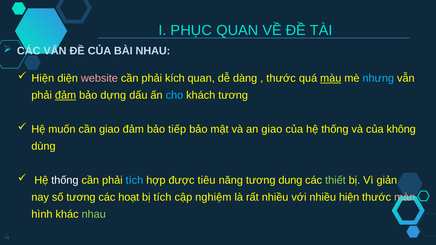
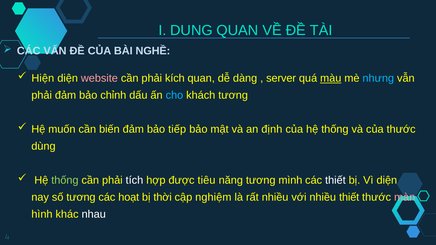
PHỤC: PHỤC -> DUNG (191, 31)
BÀI NHAU: NHAU -> NGHỀ (153, 51)
thước: thước -> server (281, 78)
đảm underline: present -> none (66, 95)
dựng: dựng -> chỉnh (113, 95)
cần giao: giao -> biến (109, 129)
an giao: giao -> định (272, 129)
của không: không -> thước (401, 129)
thống colour: white -> light green (65, 180)
tích colour: light blue -> white (134, 180)
dung: dung -> mình (290, 180)
thiết colour: light green -> white (335, 180)
Vì giản: giản -> diện (387, 180)
bị tích: tích -> thời (163, 197)
nhiều hiện: hiện -> thiết (349, 197)
nhau colour: light green -> white (94, 214)
